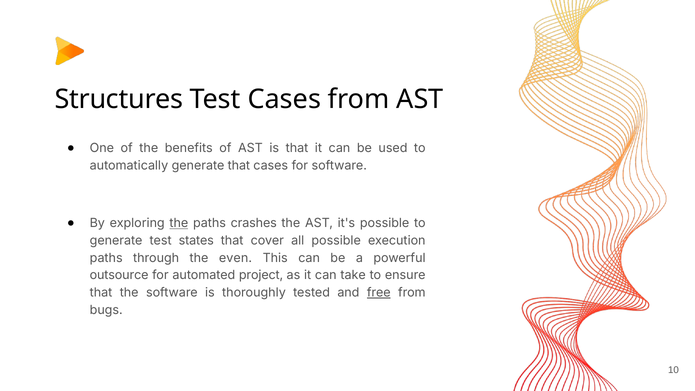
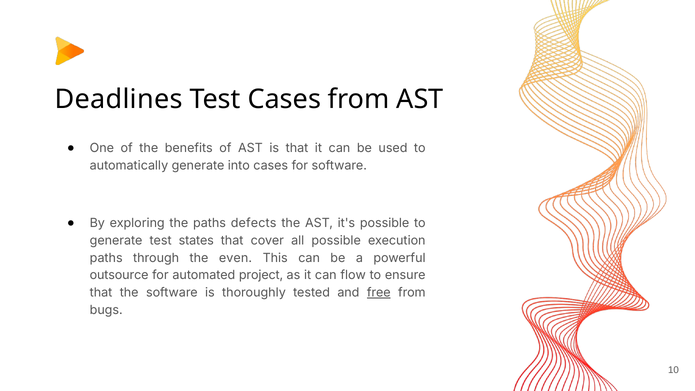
Structures: Structures -> Deadlines (119, 99)
generate that: that -> into (239, 165)
the underline: present -> none (179, 223)
crashes: crashes -> defects (254, 223)
take: take -> flow (353, 275)
